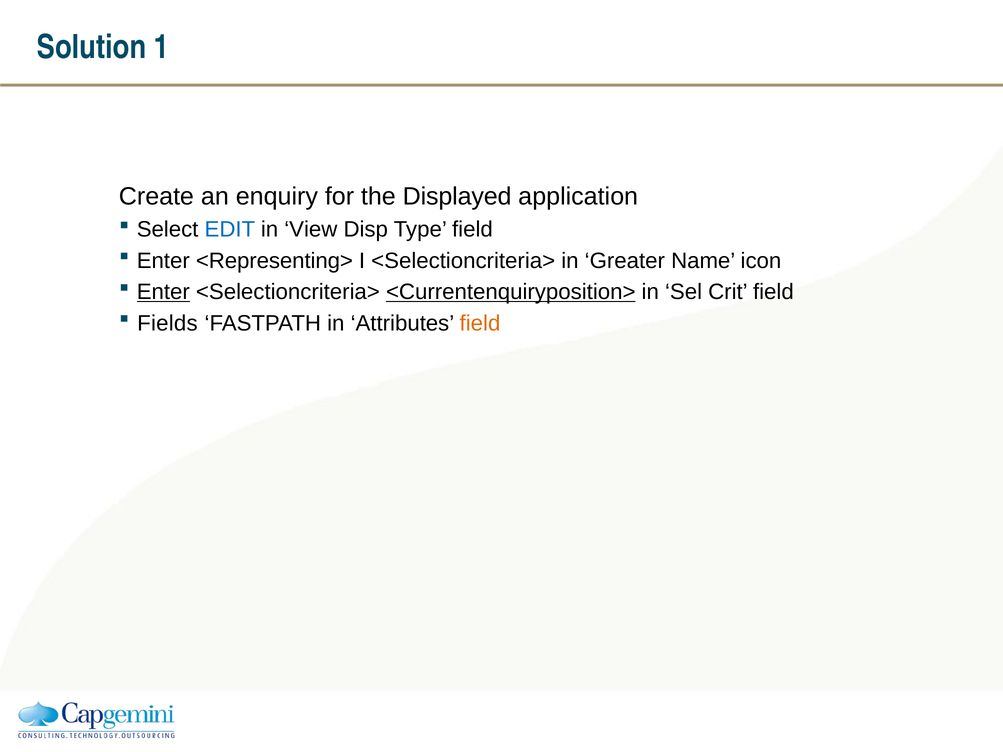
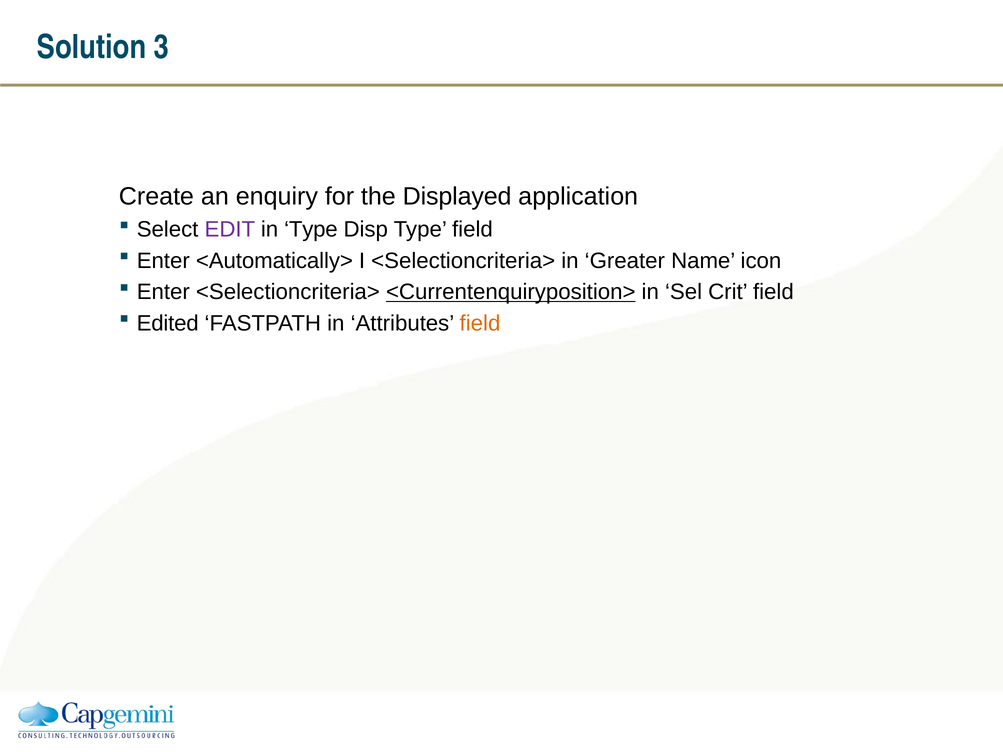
1: 1 -> 3 (162, 47)
EDIT colour: blue -> purple (230, 230)
in View: View -> Type (311, 230)
<Representing>: <Representing> -> <Automatically> (274, 261)
Enter underline: present -> none (163, 292)
Fields: Fields -> Edited (168, 323)
